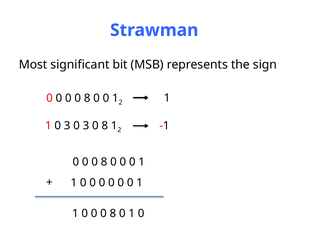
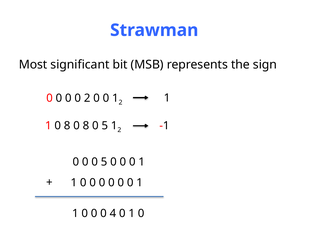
8: 8 -> 2 (87, 98)
1 0 3: 3 -> 8 (67, 126)
3: 3 -> 8 (86, 126)
8: 8 -> 5 (105, 126)
8: 8 -> 5 (104, 162)
8: 8 -> 4 (113, 213)
